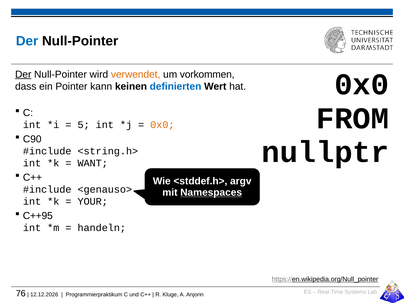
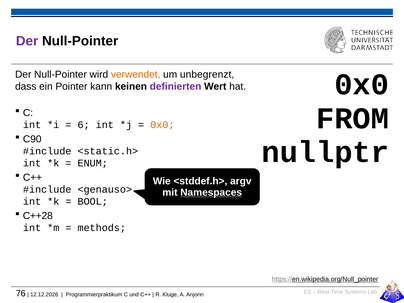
Der colour: blue -> purple (27, 41)
Der underline: present -> none (23, 74)
vorkommen: vorkommen -> unbegrenzt (207, 74)
definierten colour: blue -> purple (176, 86)
5: 5 -> 6 (84, 125)
<string.h>: <string.h> -> <static.h> (108, 151)
WANT: WANT -> ENUM (93, 163)
YOUR: YOUR -> BOOL (93, 202)
C++95: C++95 -> C++28 (38, 216)
handeln: handeln -> methods (102, 228)
